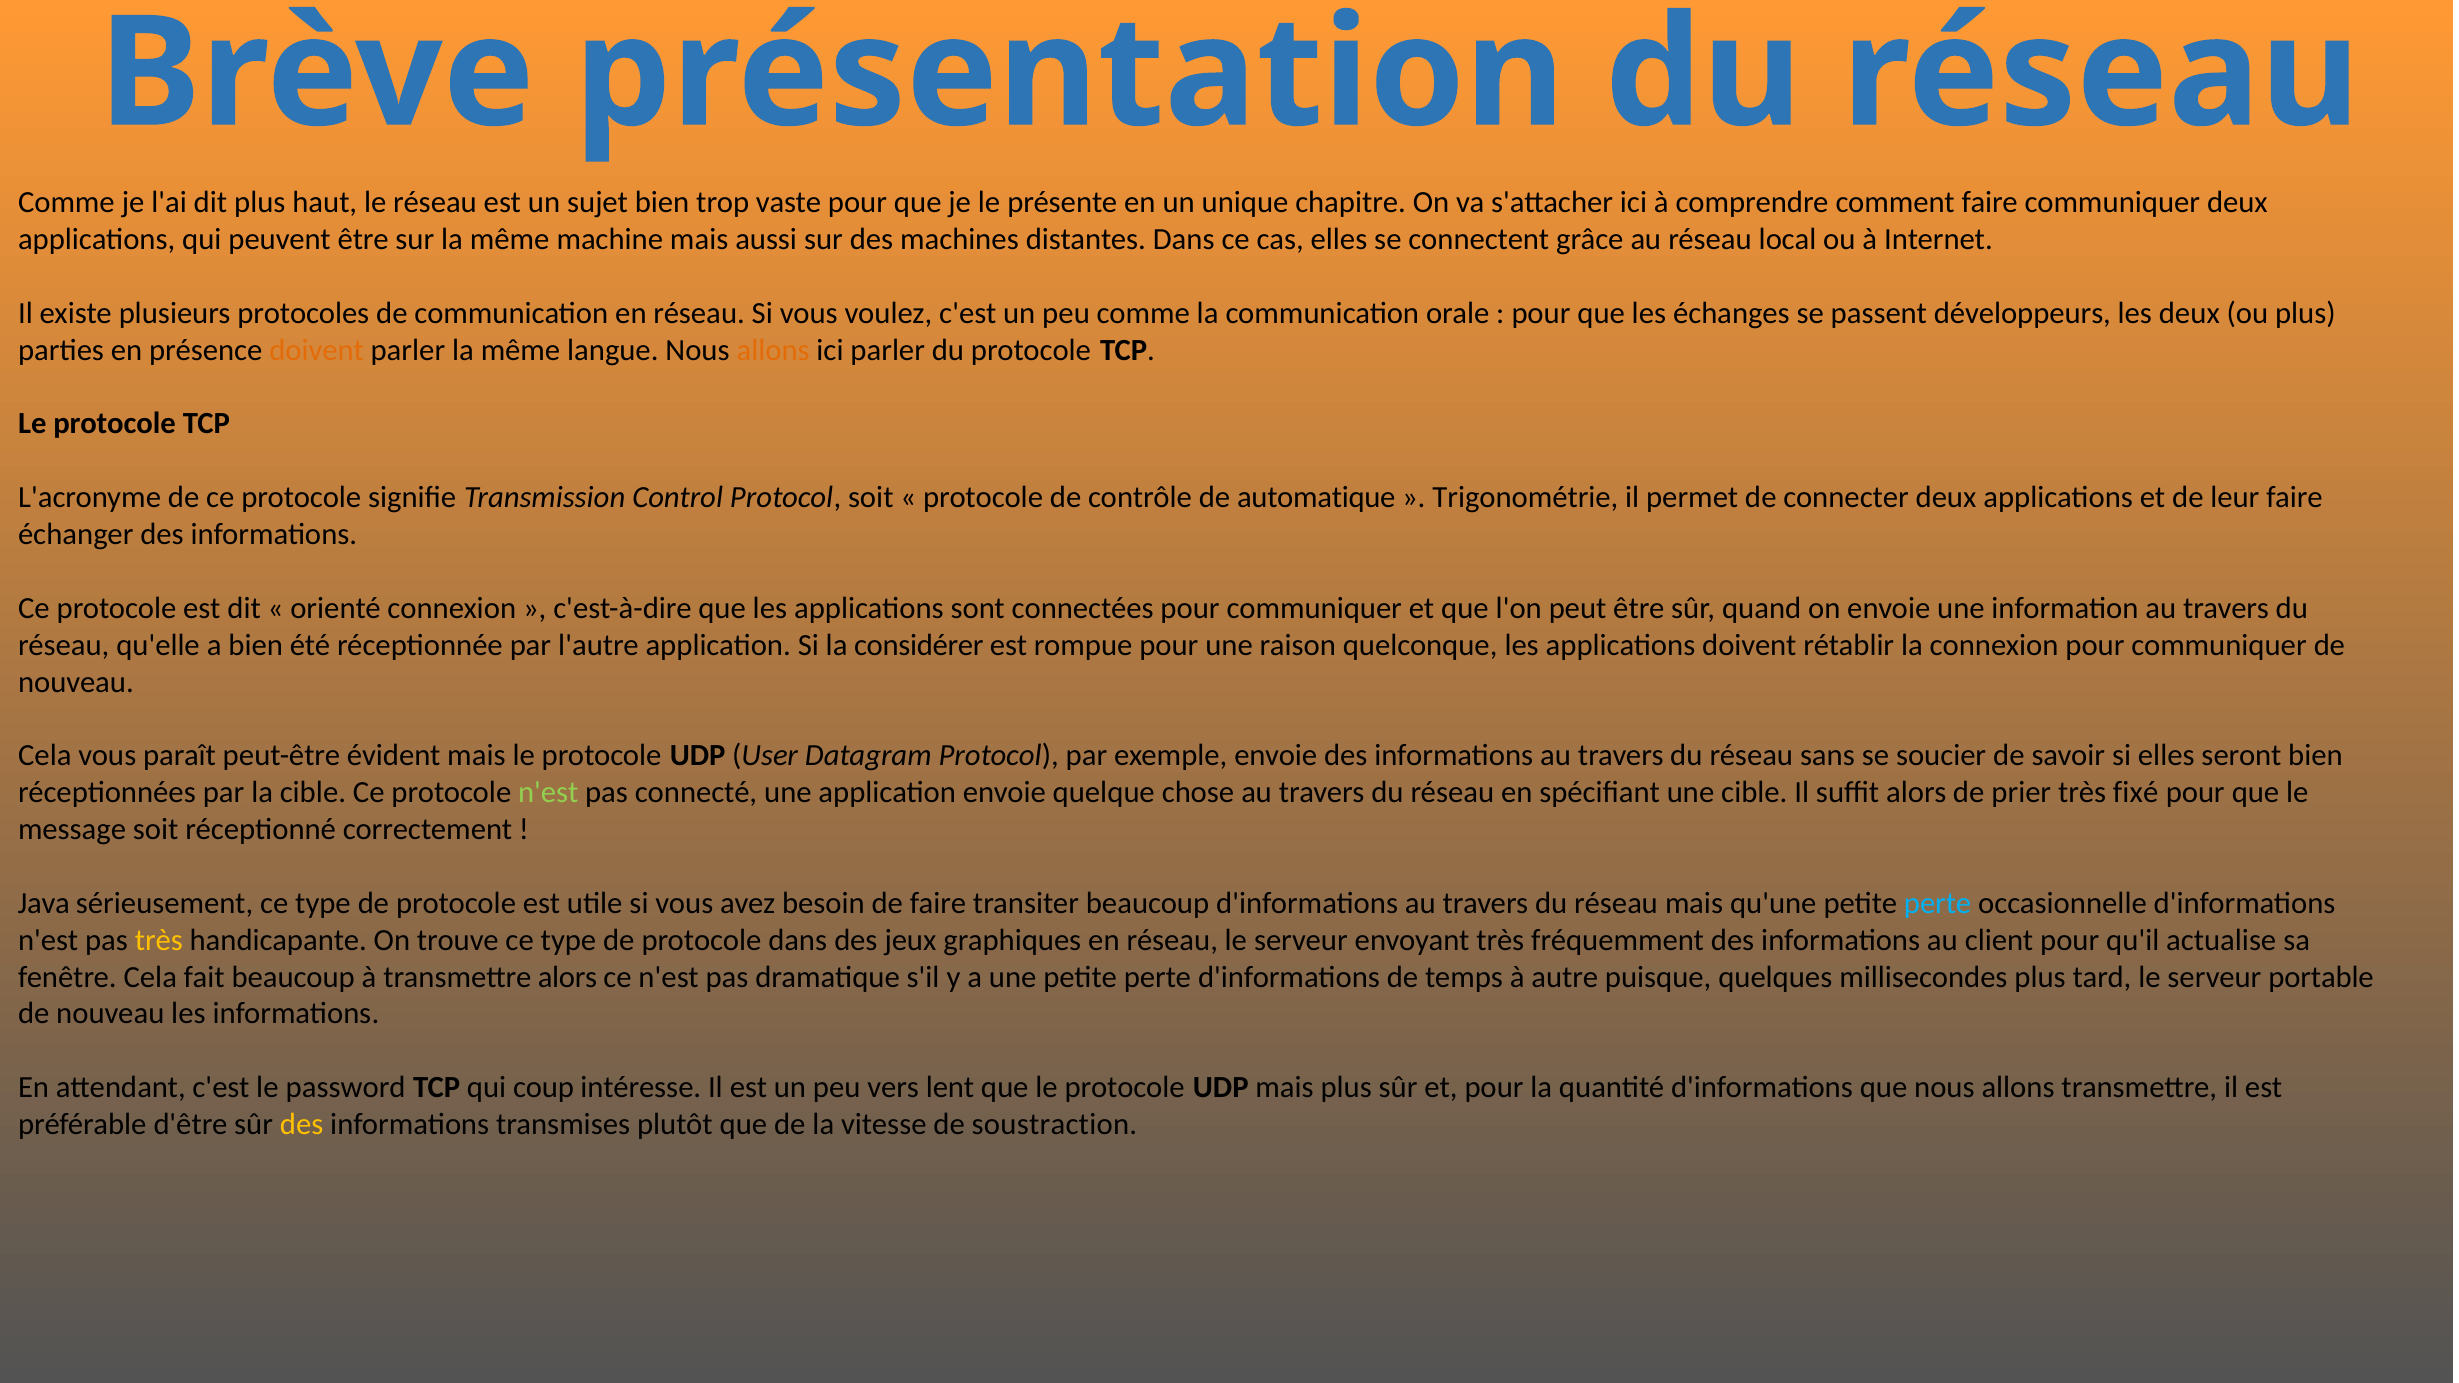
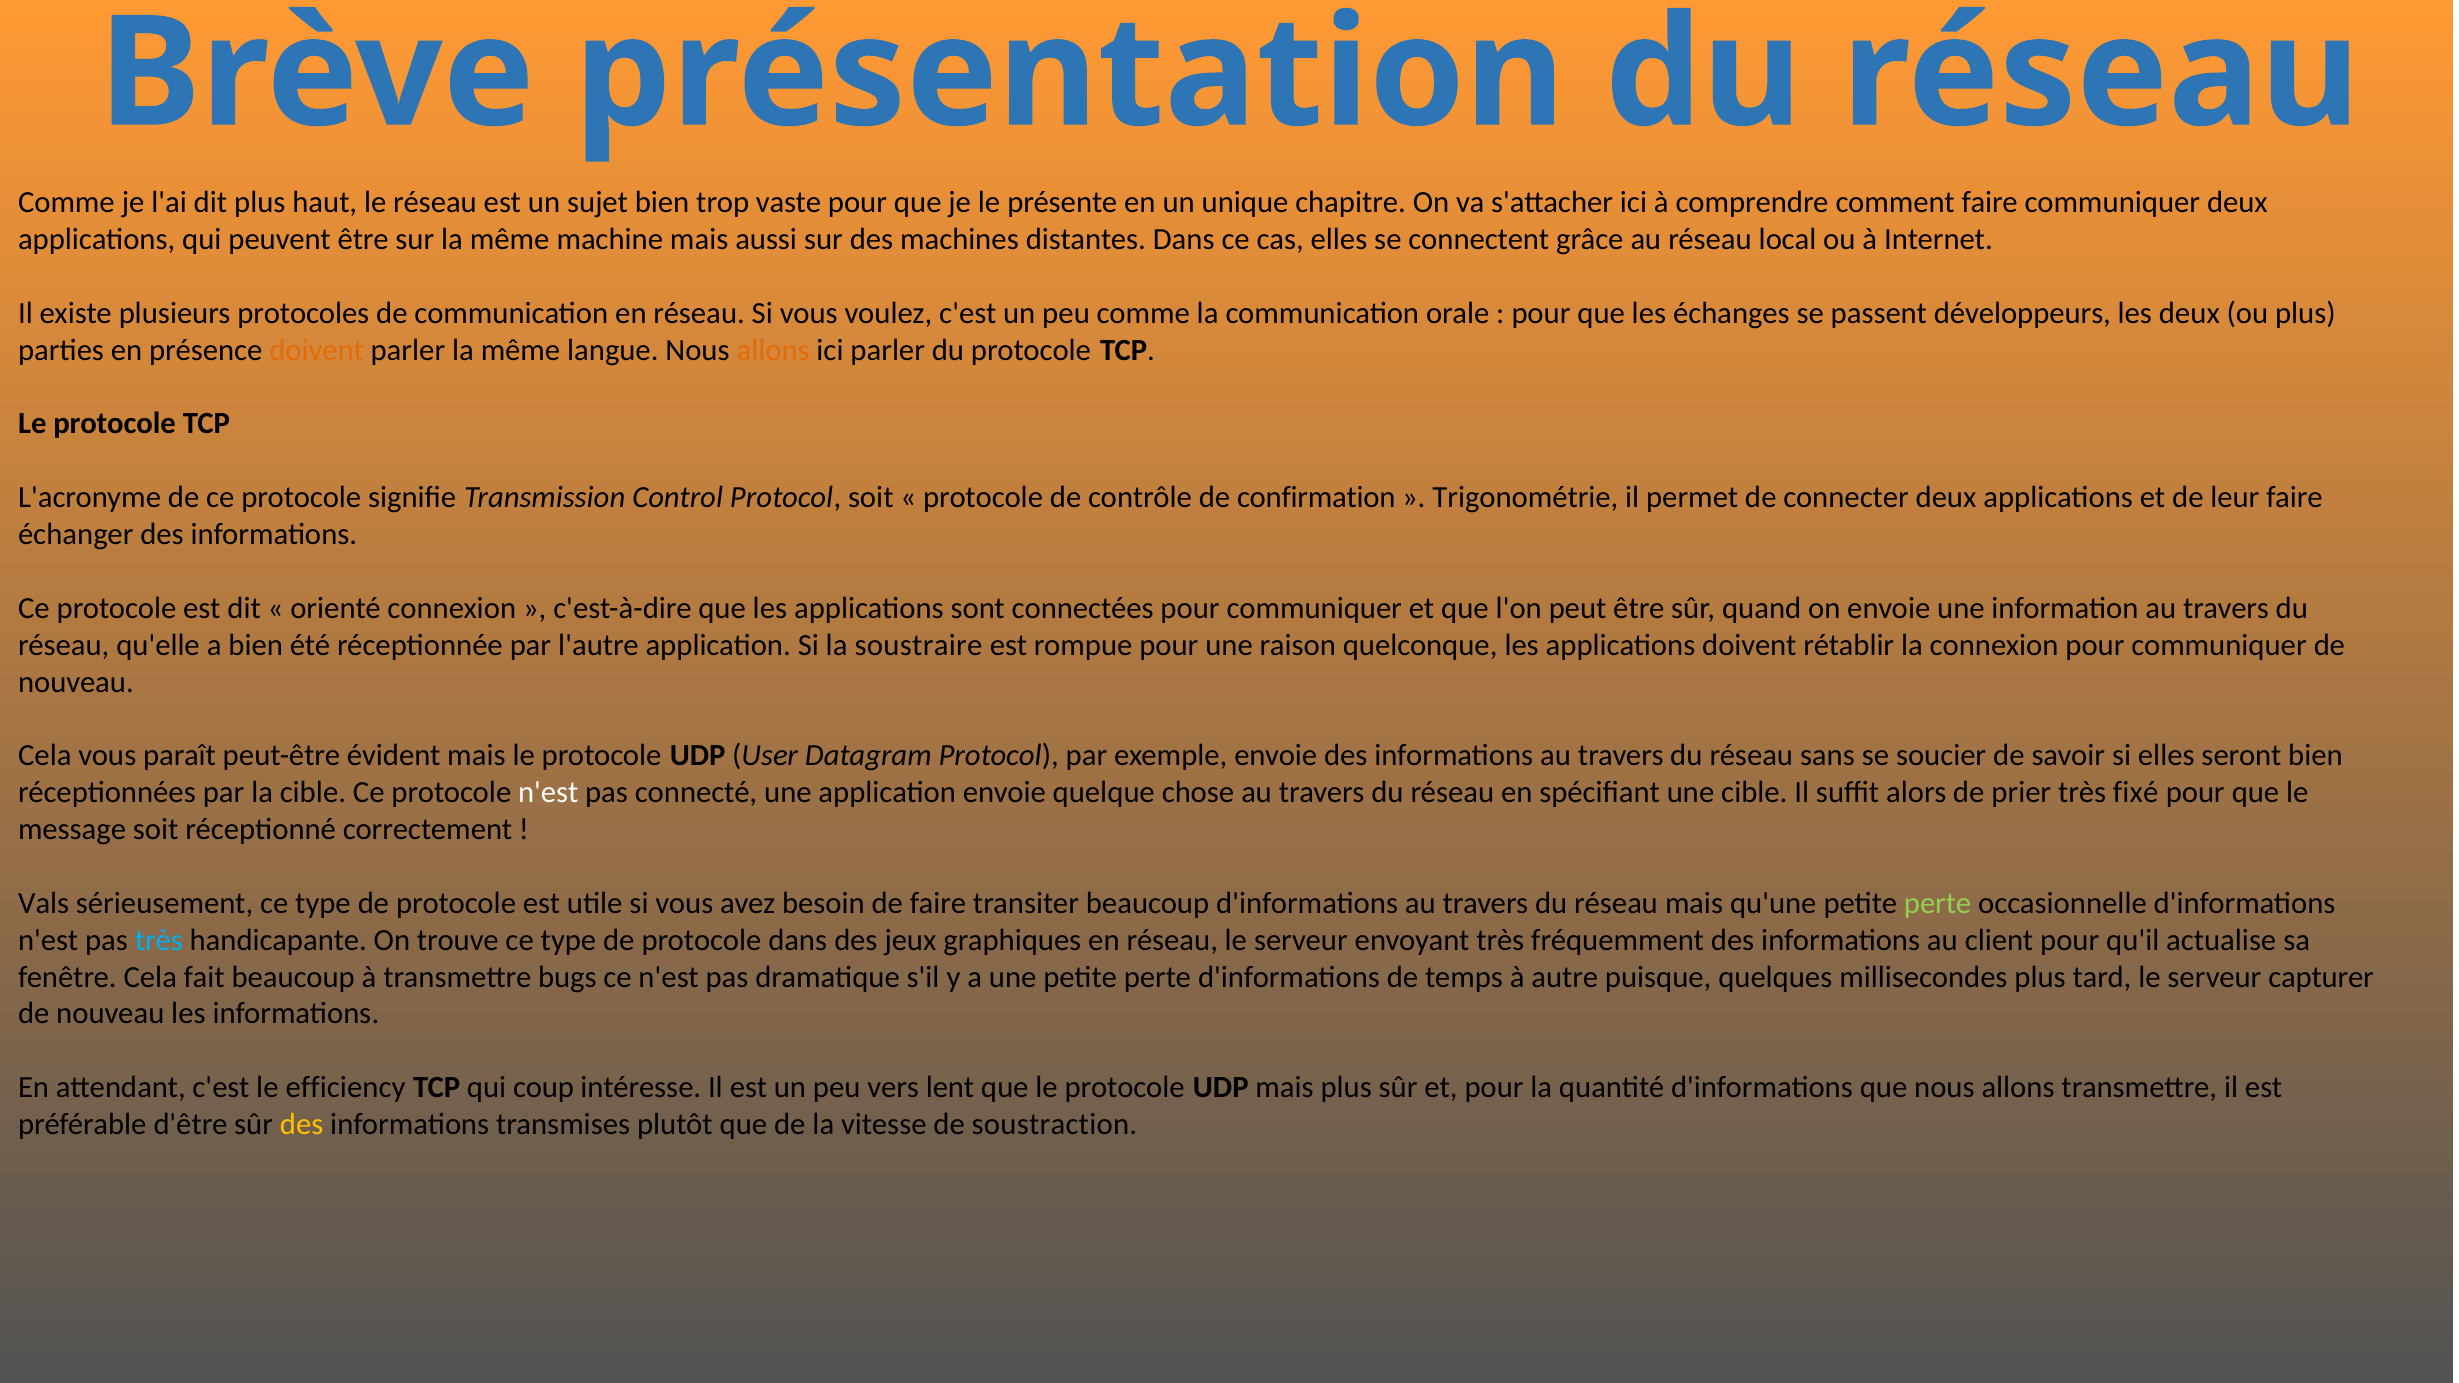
automatique: automatique -> confirmation (1316, 498)
considérer: considérer -> soustraire (919, 645)
n'est colour: light green -> white (548, 793)
Java: Java -> Vals (44, 903)
perte colour: light blue -> light green (1938, 903)
très colour: yellow -> light blue (159, 940)
transmettre alors: alors -> bugs (567, 977)
portable: portable -> capturer (2321, 977)
password: password -> efficiency (346, 1088)
